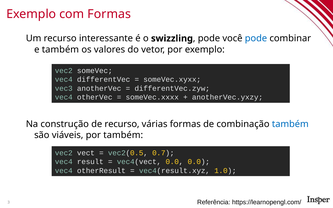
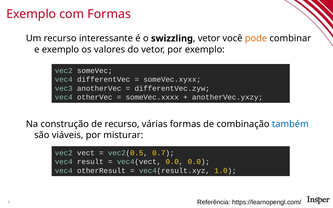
pode: pode -> vetor (209, 38)
pode colour: blue -> orange (256, 38)
e também: também -> exemplo (60, 50)
por também: também -> misturar (123, 135)
